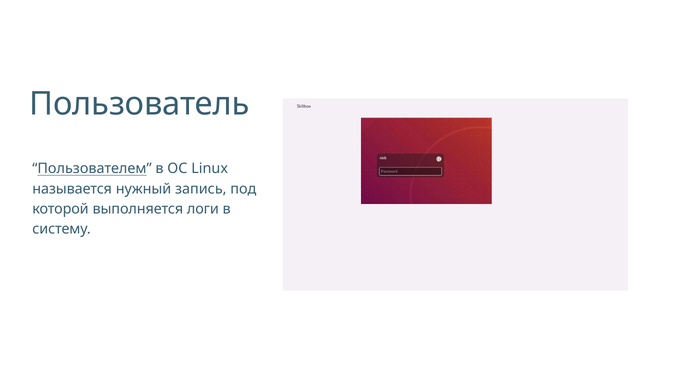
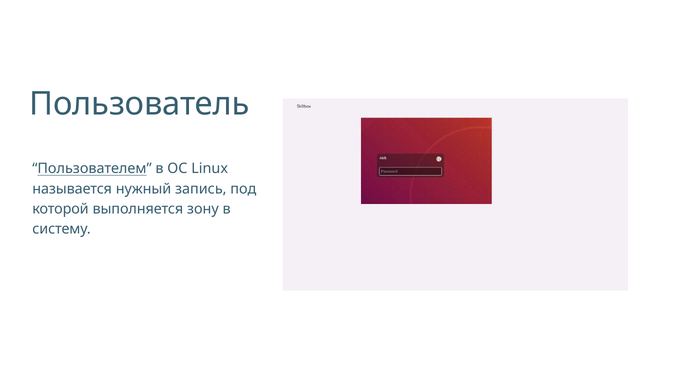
логи: логи -> зону (203, 209)
